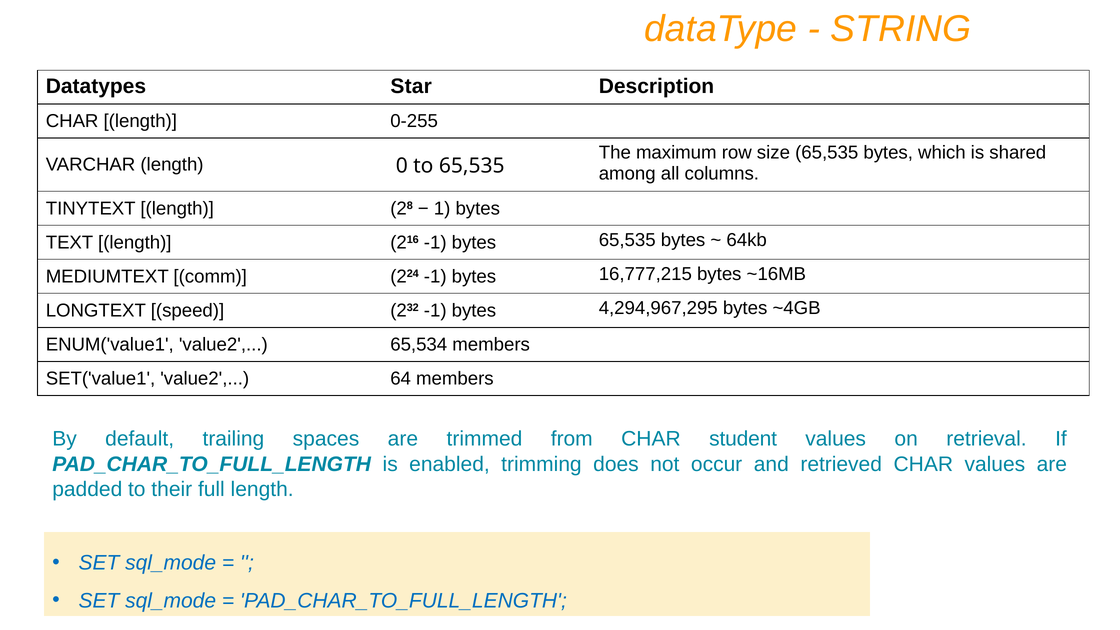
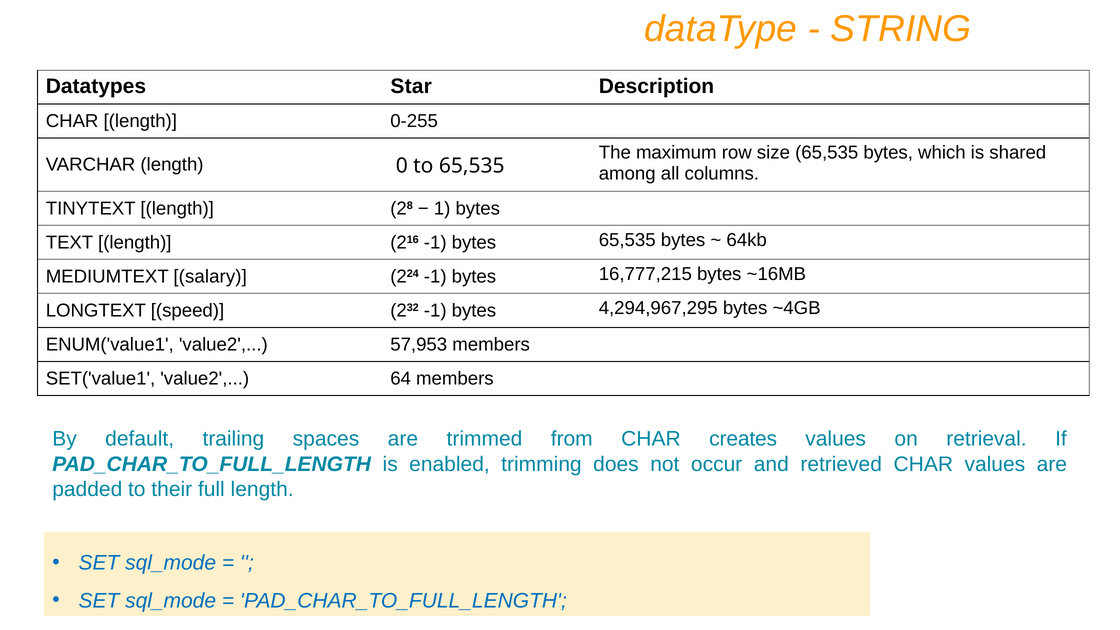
comm: comm -> salary (210, 277)
65,534: 65,534 -> 57,953 (419, 345)
student: student -> creates (743, 439)
